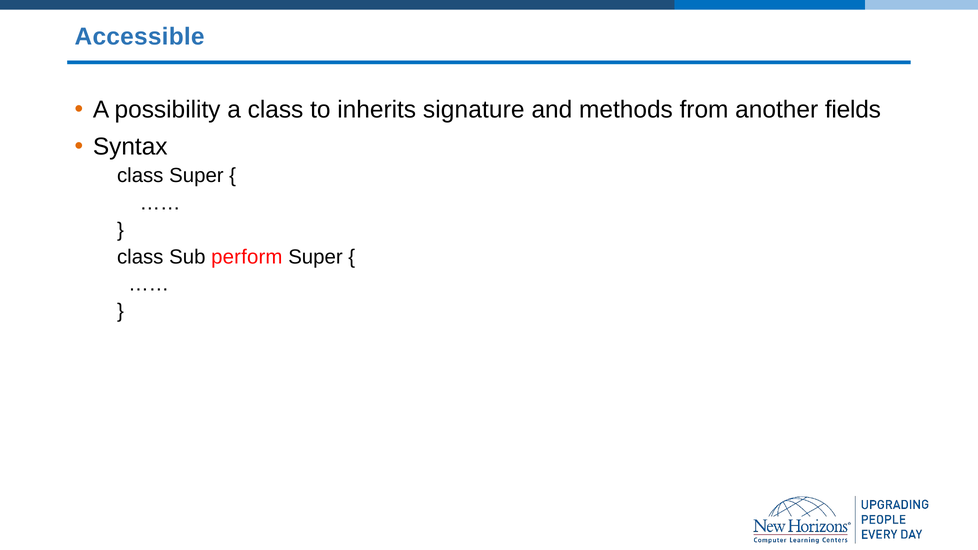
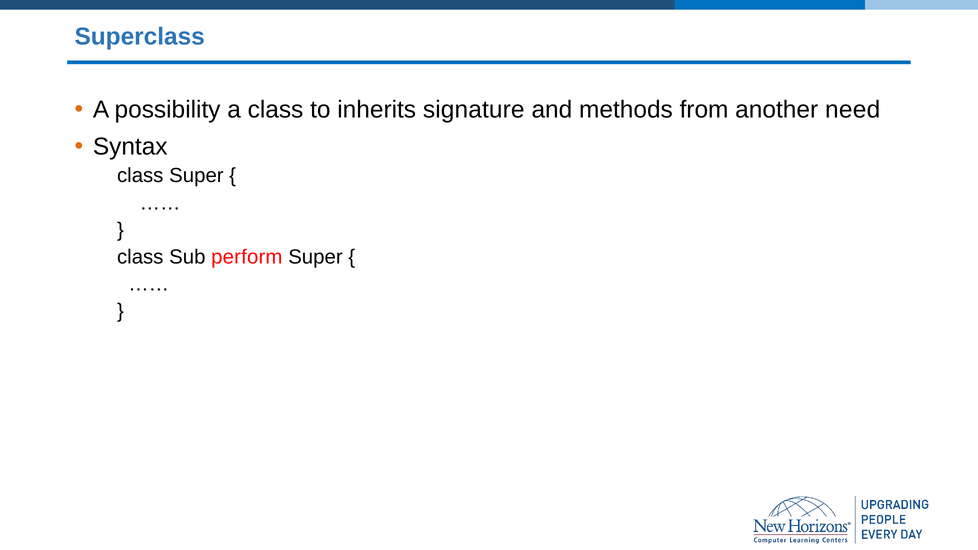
Accessible: Accessible -> Superclass (140, 37)
fields: fields -> need (853, 110)
